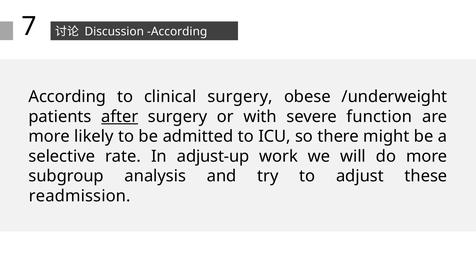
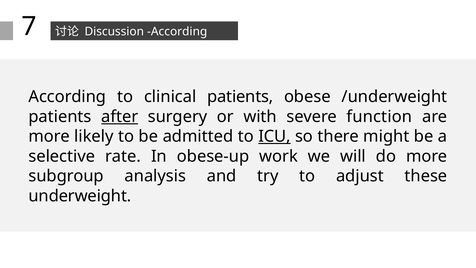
clinical surgery: surgery -> patients (240, 97)
ICU underline: none -> present (274, 136)
adjust-up: adjust-up -> obese-up (213, 156)
readmission: readmission -> underweight (80, 196)
